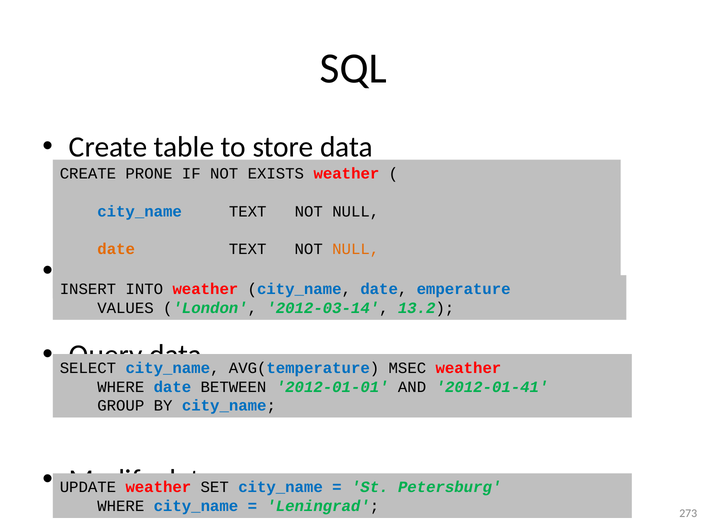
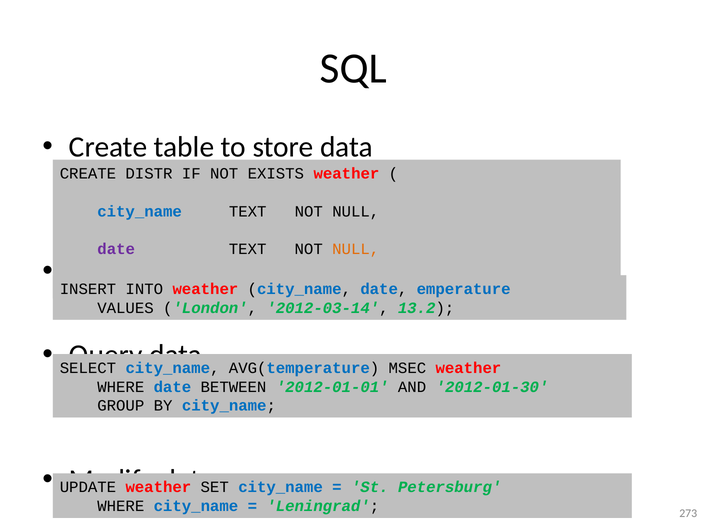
PRONE: PRONE -> DISTR (149, 174)
date colour: orange -> purple (116, 249)
2012-01-41: 2012-01-41 -> 2012-01-30 (492, 387)
